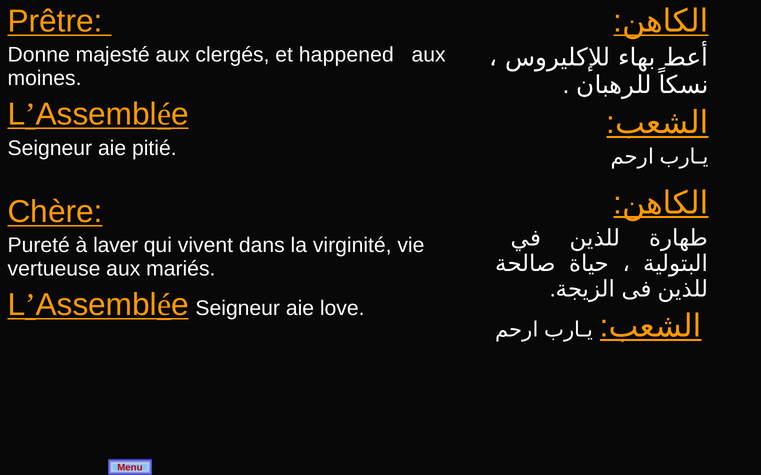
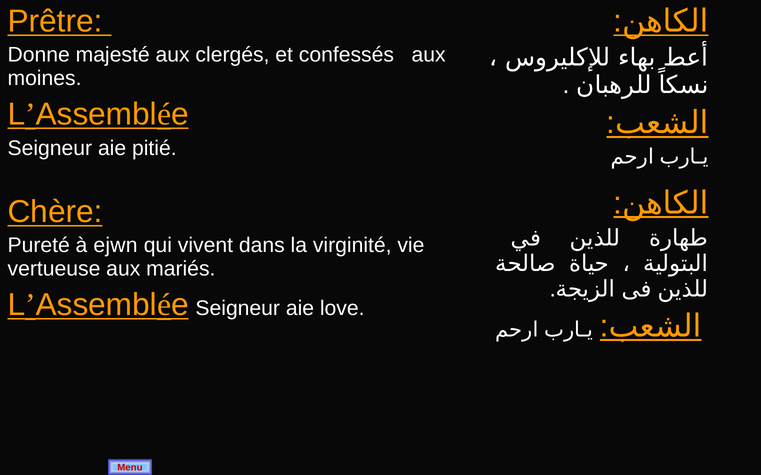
happened: happened -> confessés (346, 55)
laver: laver -> ejwn (115, 246)
